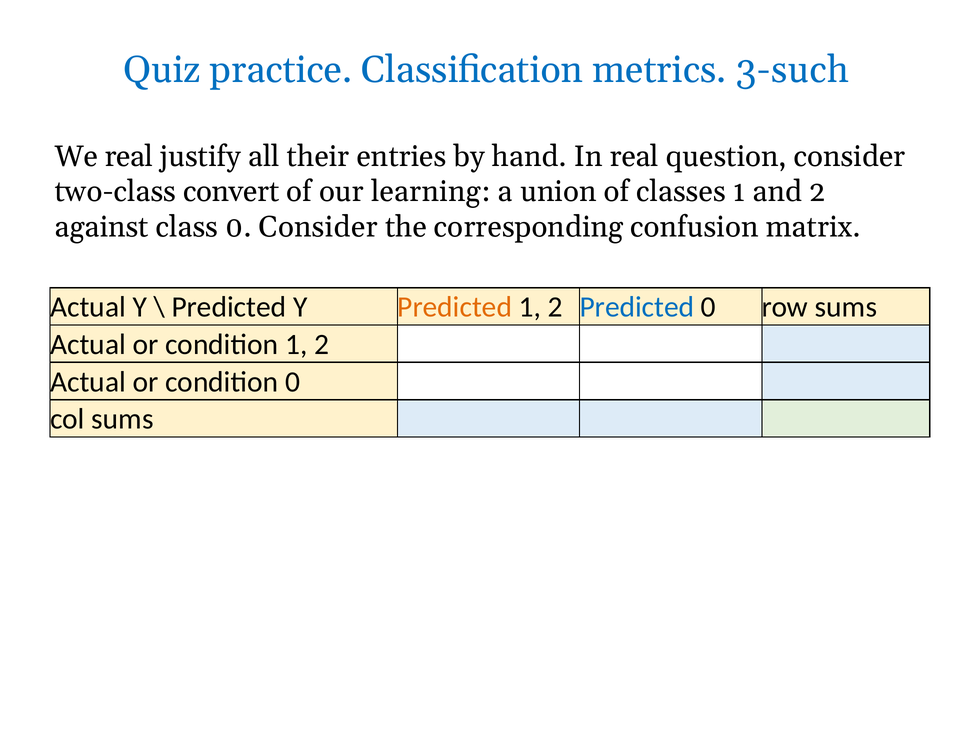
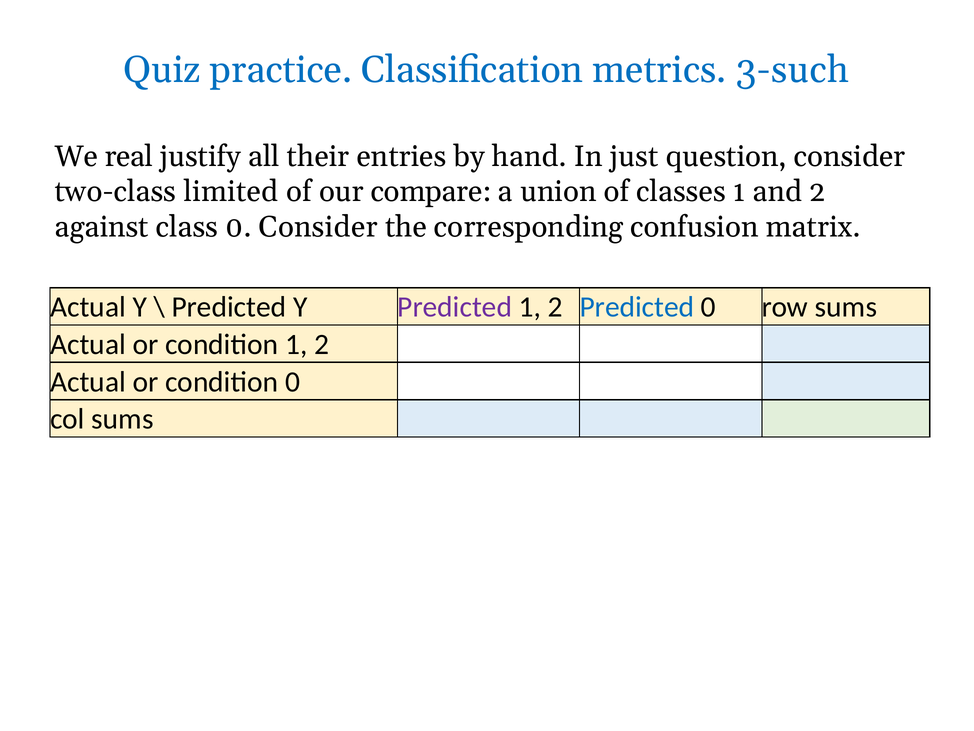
In real: real -> just (634, 156)
convert: convert -> limited (231, 192)
learning: learning -> compare (431, 192)
Predicted colour: orange -> purple (455, 307)
